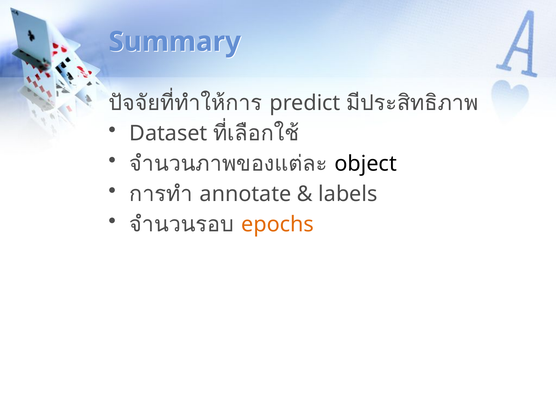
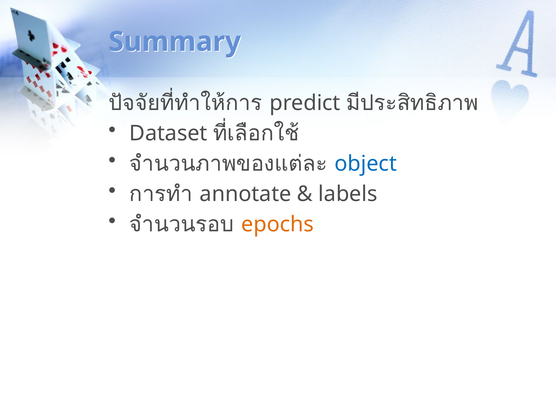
object colour: black -> blue (366, 164)
